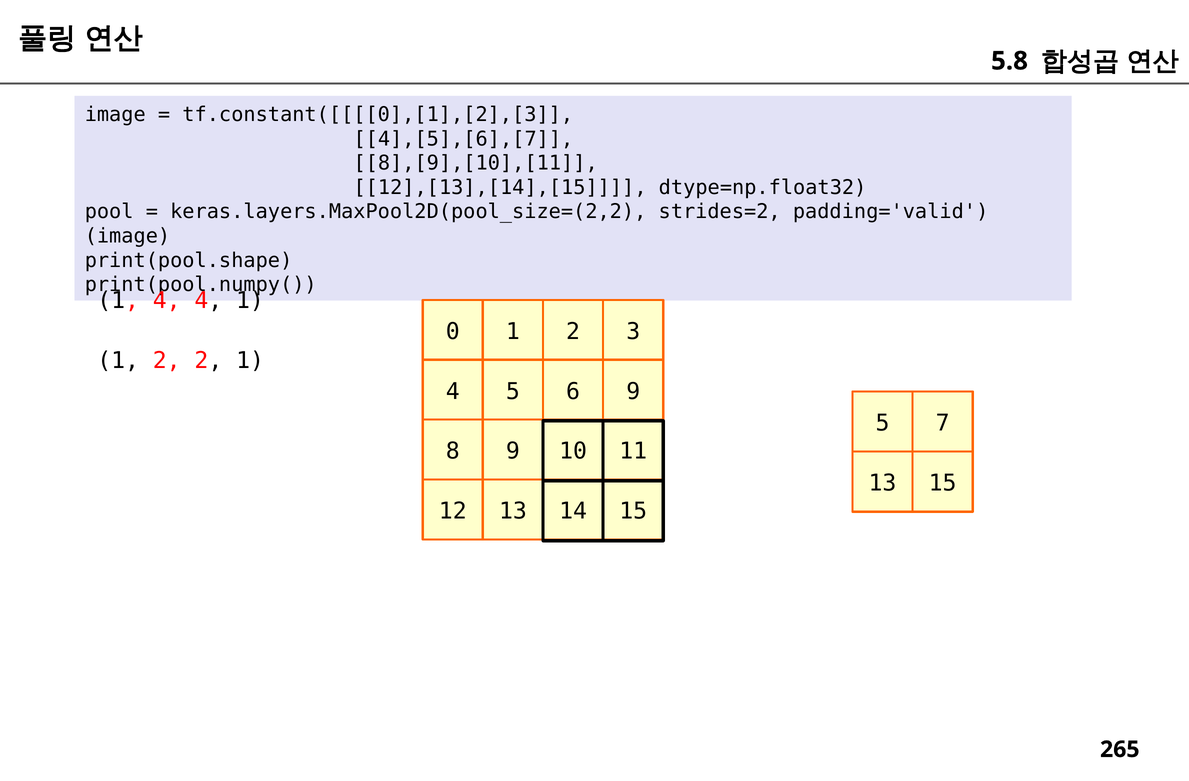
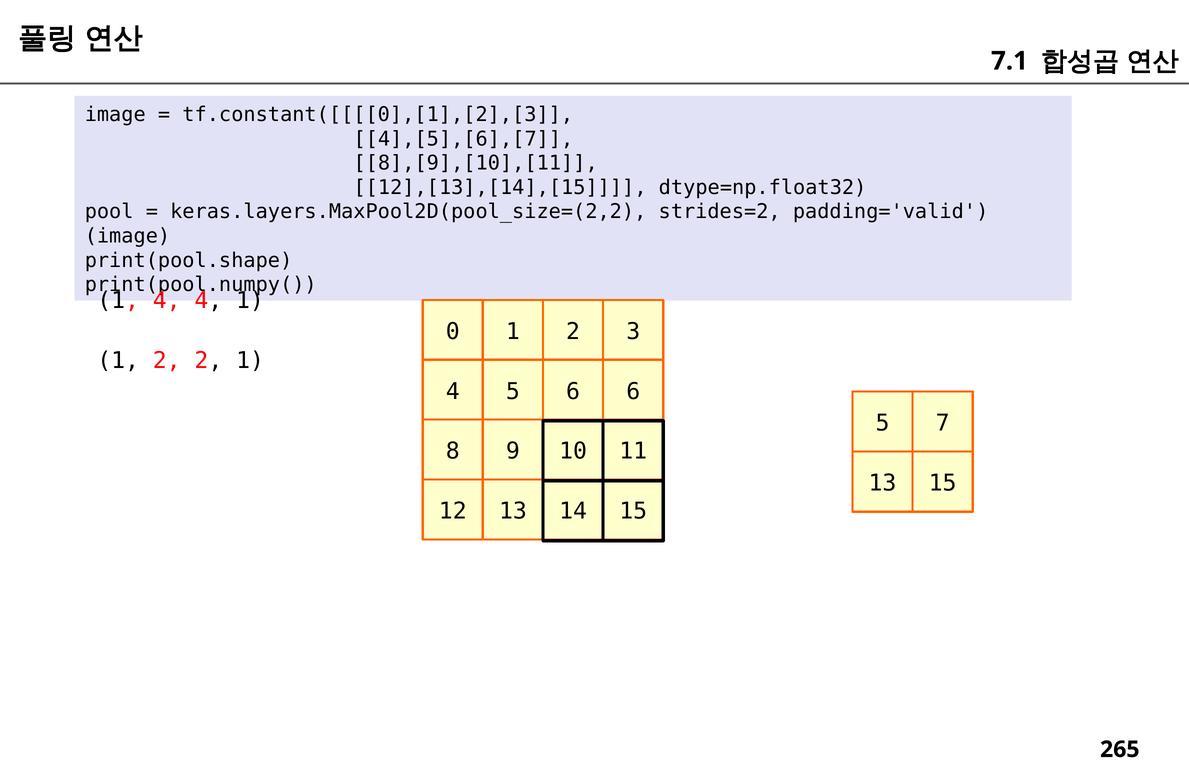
5.8: 5.8 -> 7.1 (1009, 61)
6 9: 9 -> 6 (633, 391)
